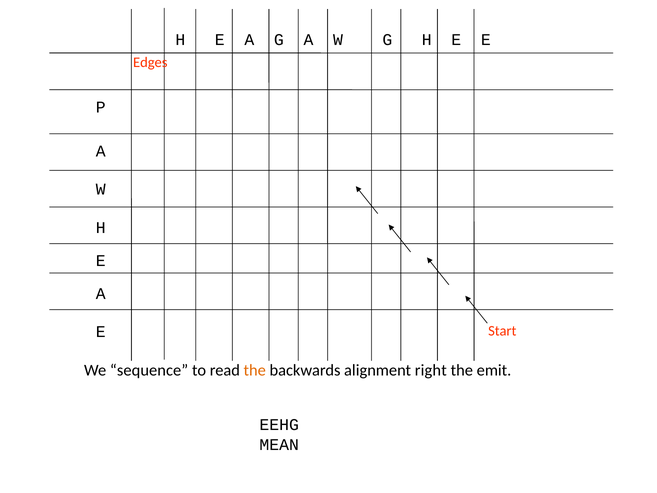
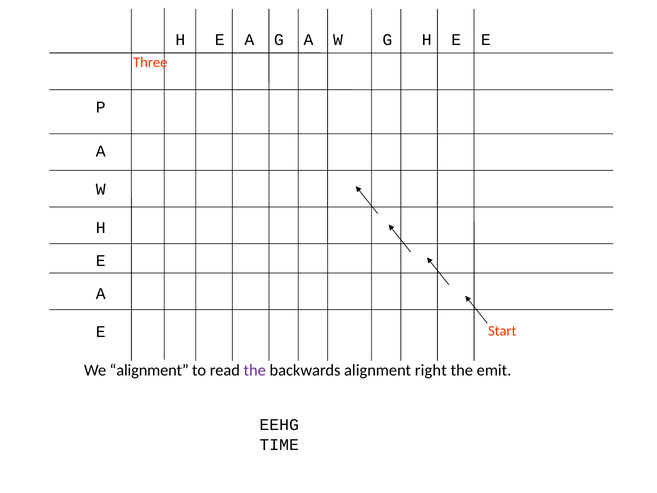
Edges: Edges -> Three (150, 62)
We sequence: sequence -> alignment (149, 370)
the colour: orange -> purple (255, 370)
MEAN: MEAN -> TIME (279, 445)
